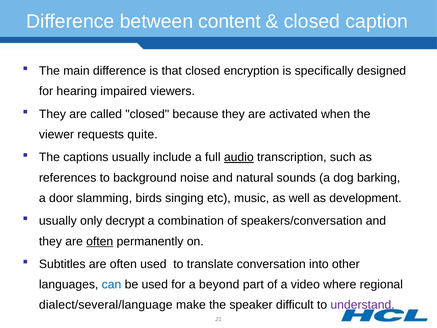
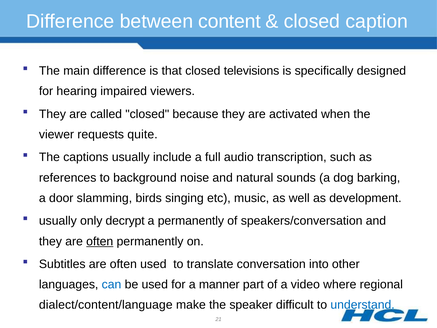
encryption: encryption -> televisions (252, 71)
audio underline: present -> none (239, 157)
a combination: combination -> permanently (191, 221)
beyond: beyond -> manner (219, 284)
dialect/several/language: dialect/several/language -> dialect/content/language (106, 305)
understand colour: purple -> blue (363, 305)
